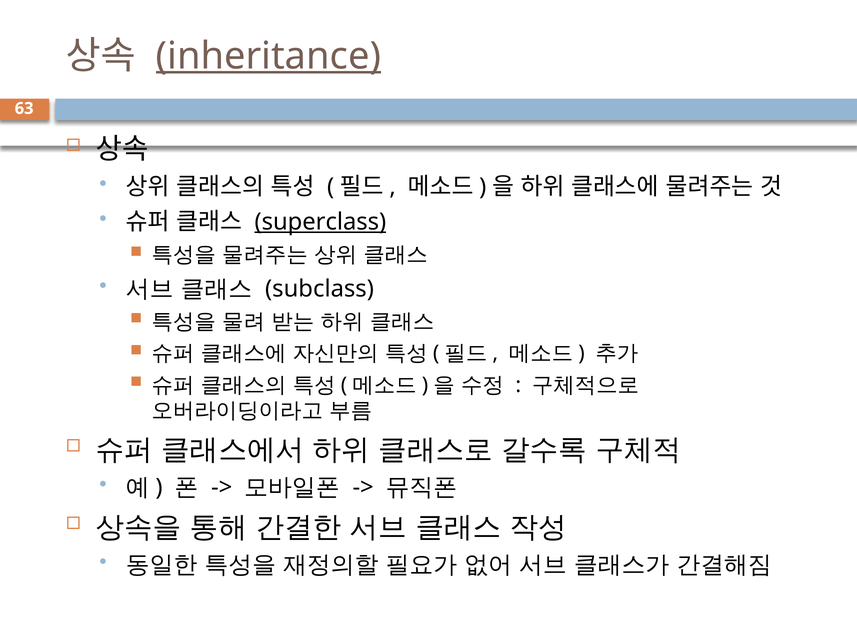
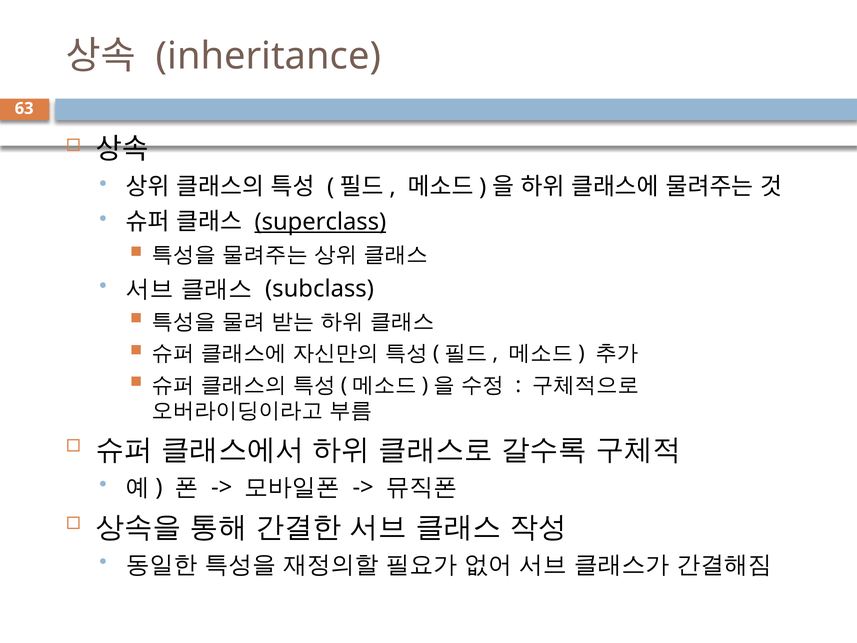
inheritance underline: present -> none (268, 56)
